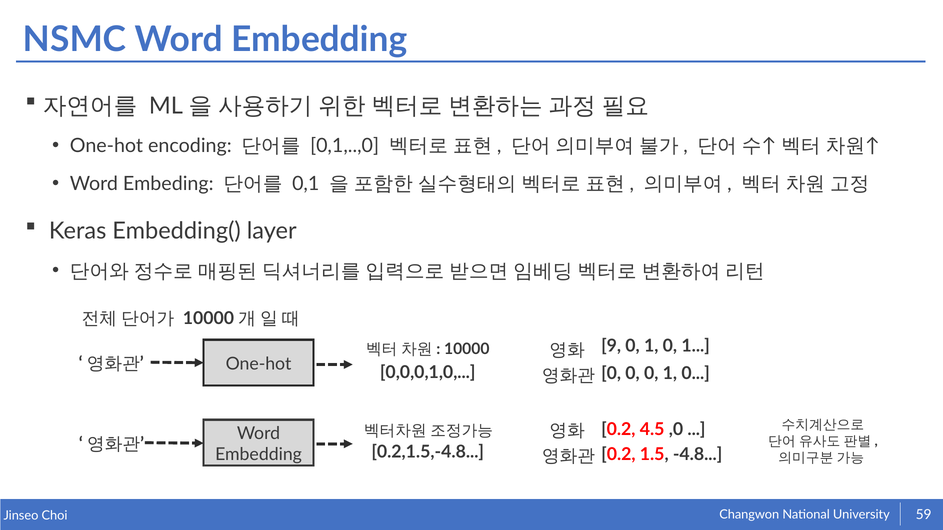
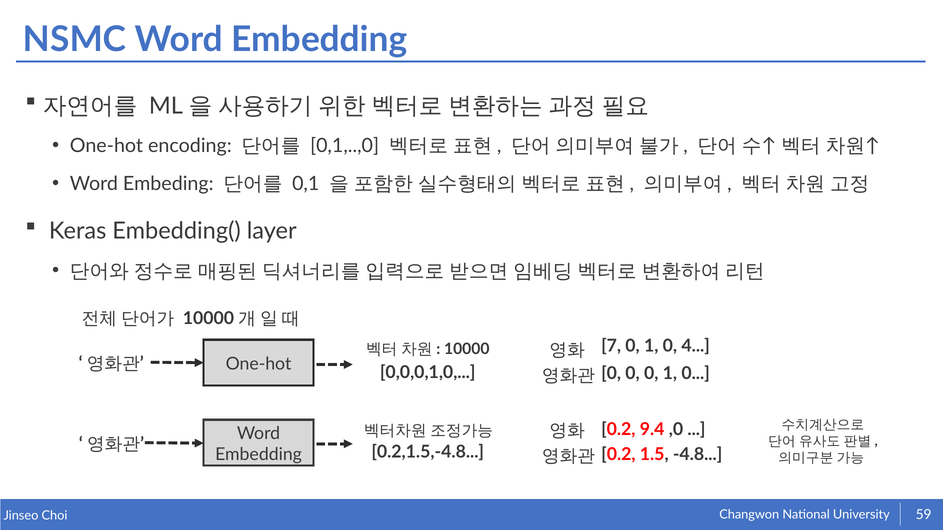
9: 9 -> 7 (611, 346)
1 0 1: 1 -> 4 (696, 346)
4.5: 4.5 -> 9.4 (652, 430)
